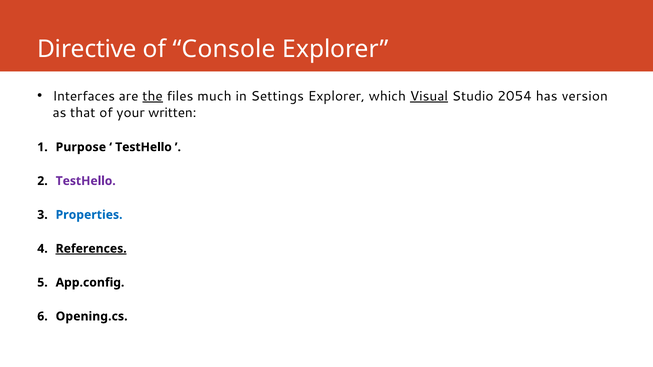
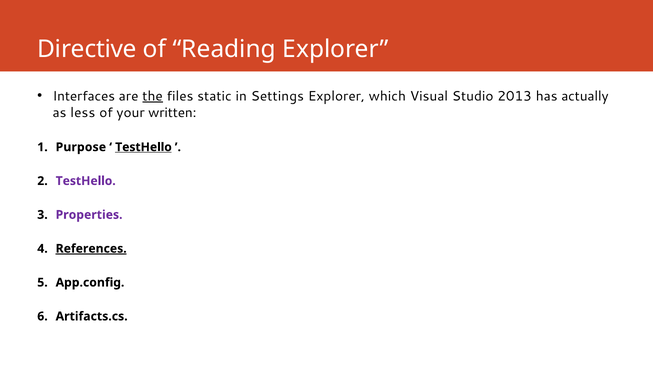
Console: Console -> Reading (224, 49)
much: much -> static (215, 96)
Visual underline: present -> none (429, 96)
2054: 2054 -> 2013 (515, 96)
version: version -> actually (585, 96)
that: that -> less (83, 113)
TestHello underline: none -> present (144, 147)
Properties colour: blue -> purple (89, 215)
Opening.cs: Opening.cs -> Artifacts.cs (92, 317)
